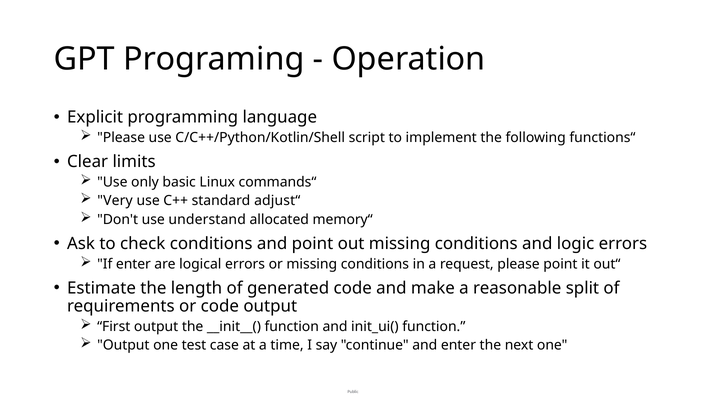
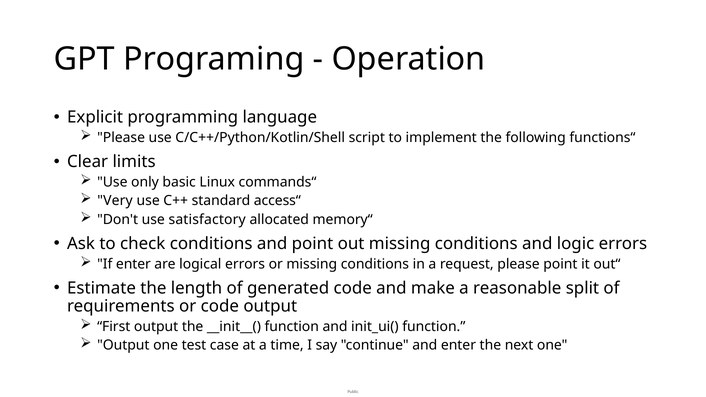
adjust“: adjust“ -> access“ (277, 201)
understand: understand -> satisfactory (207, 220)
